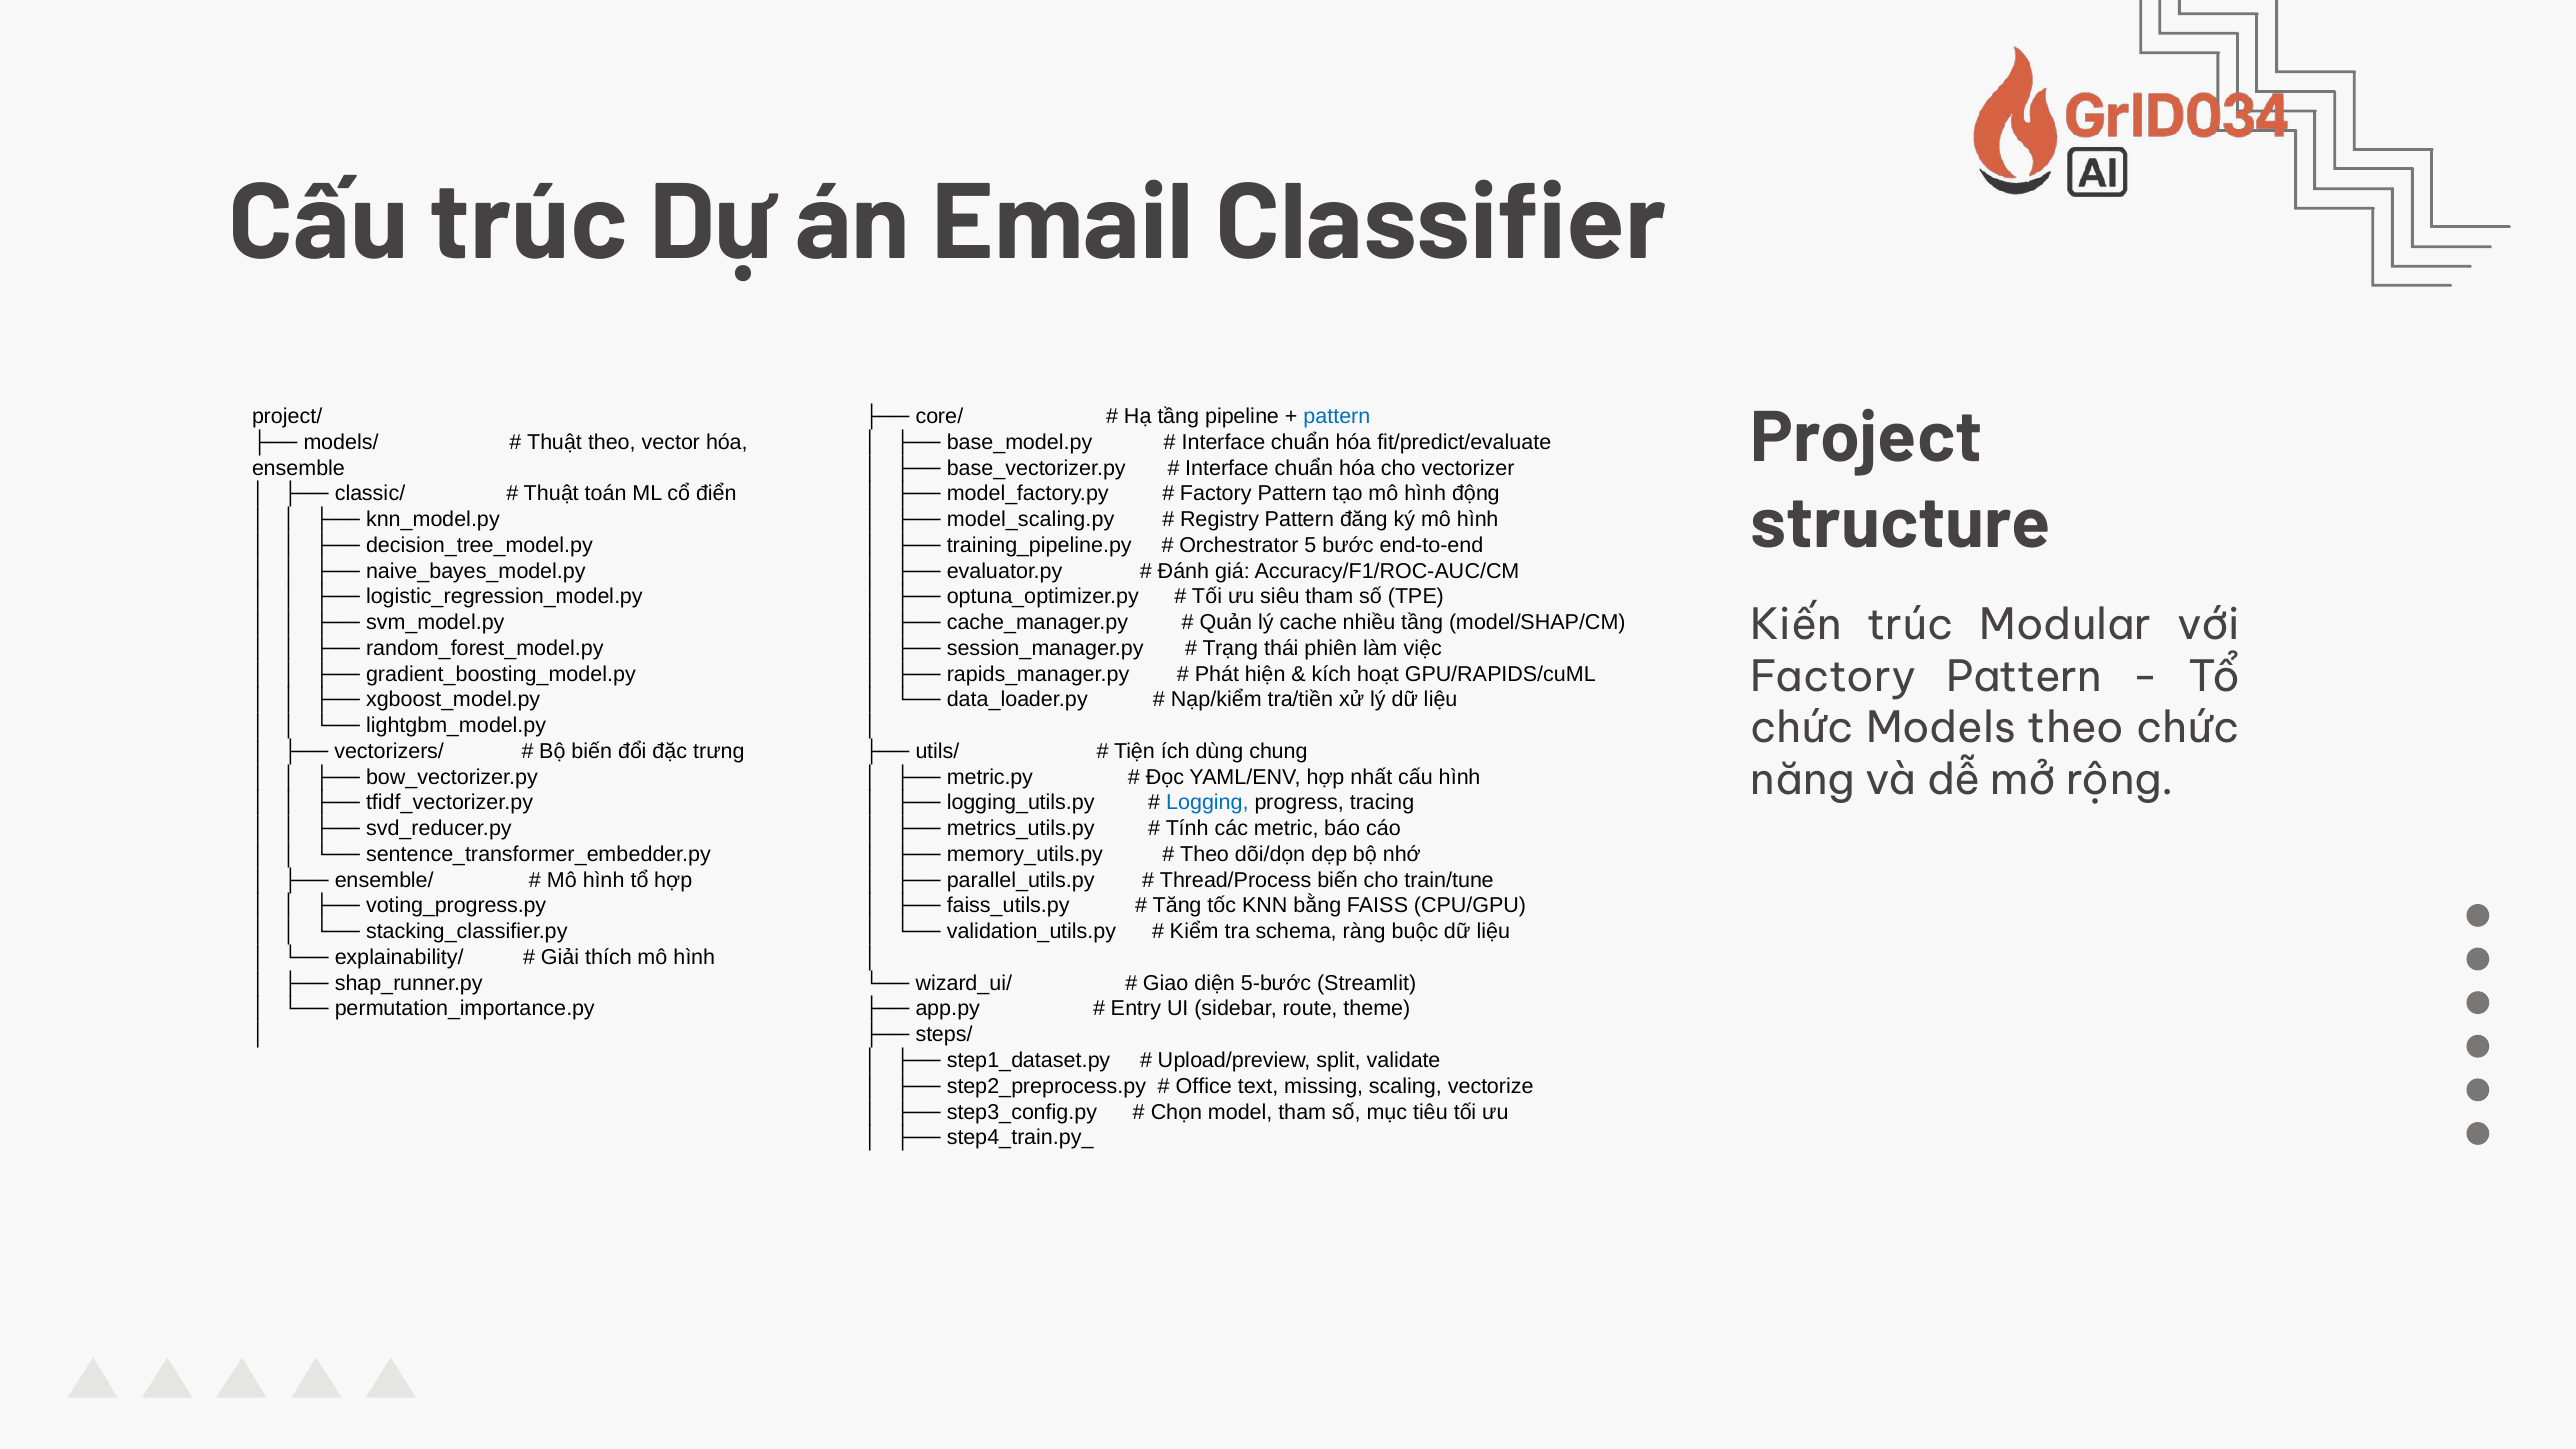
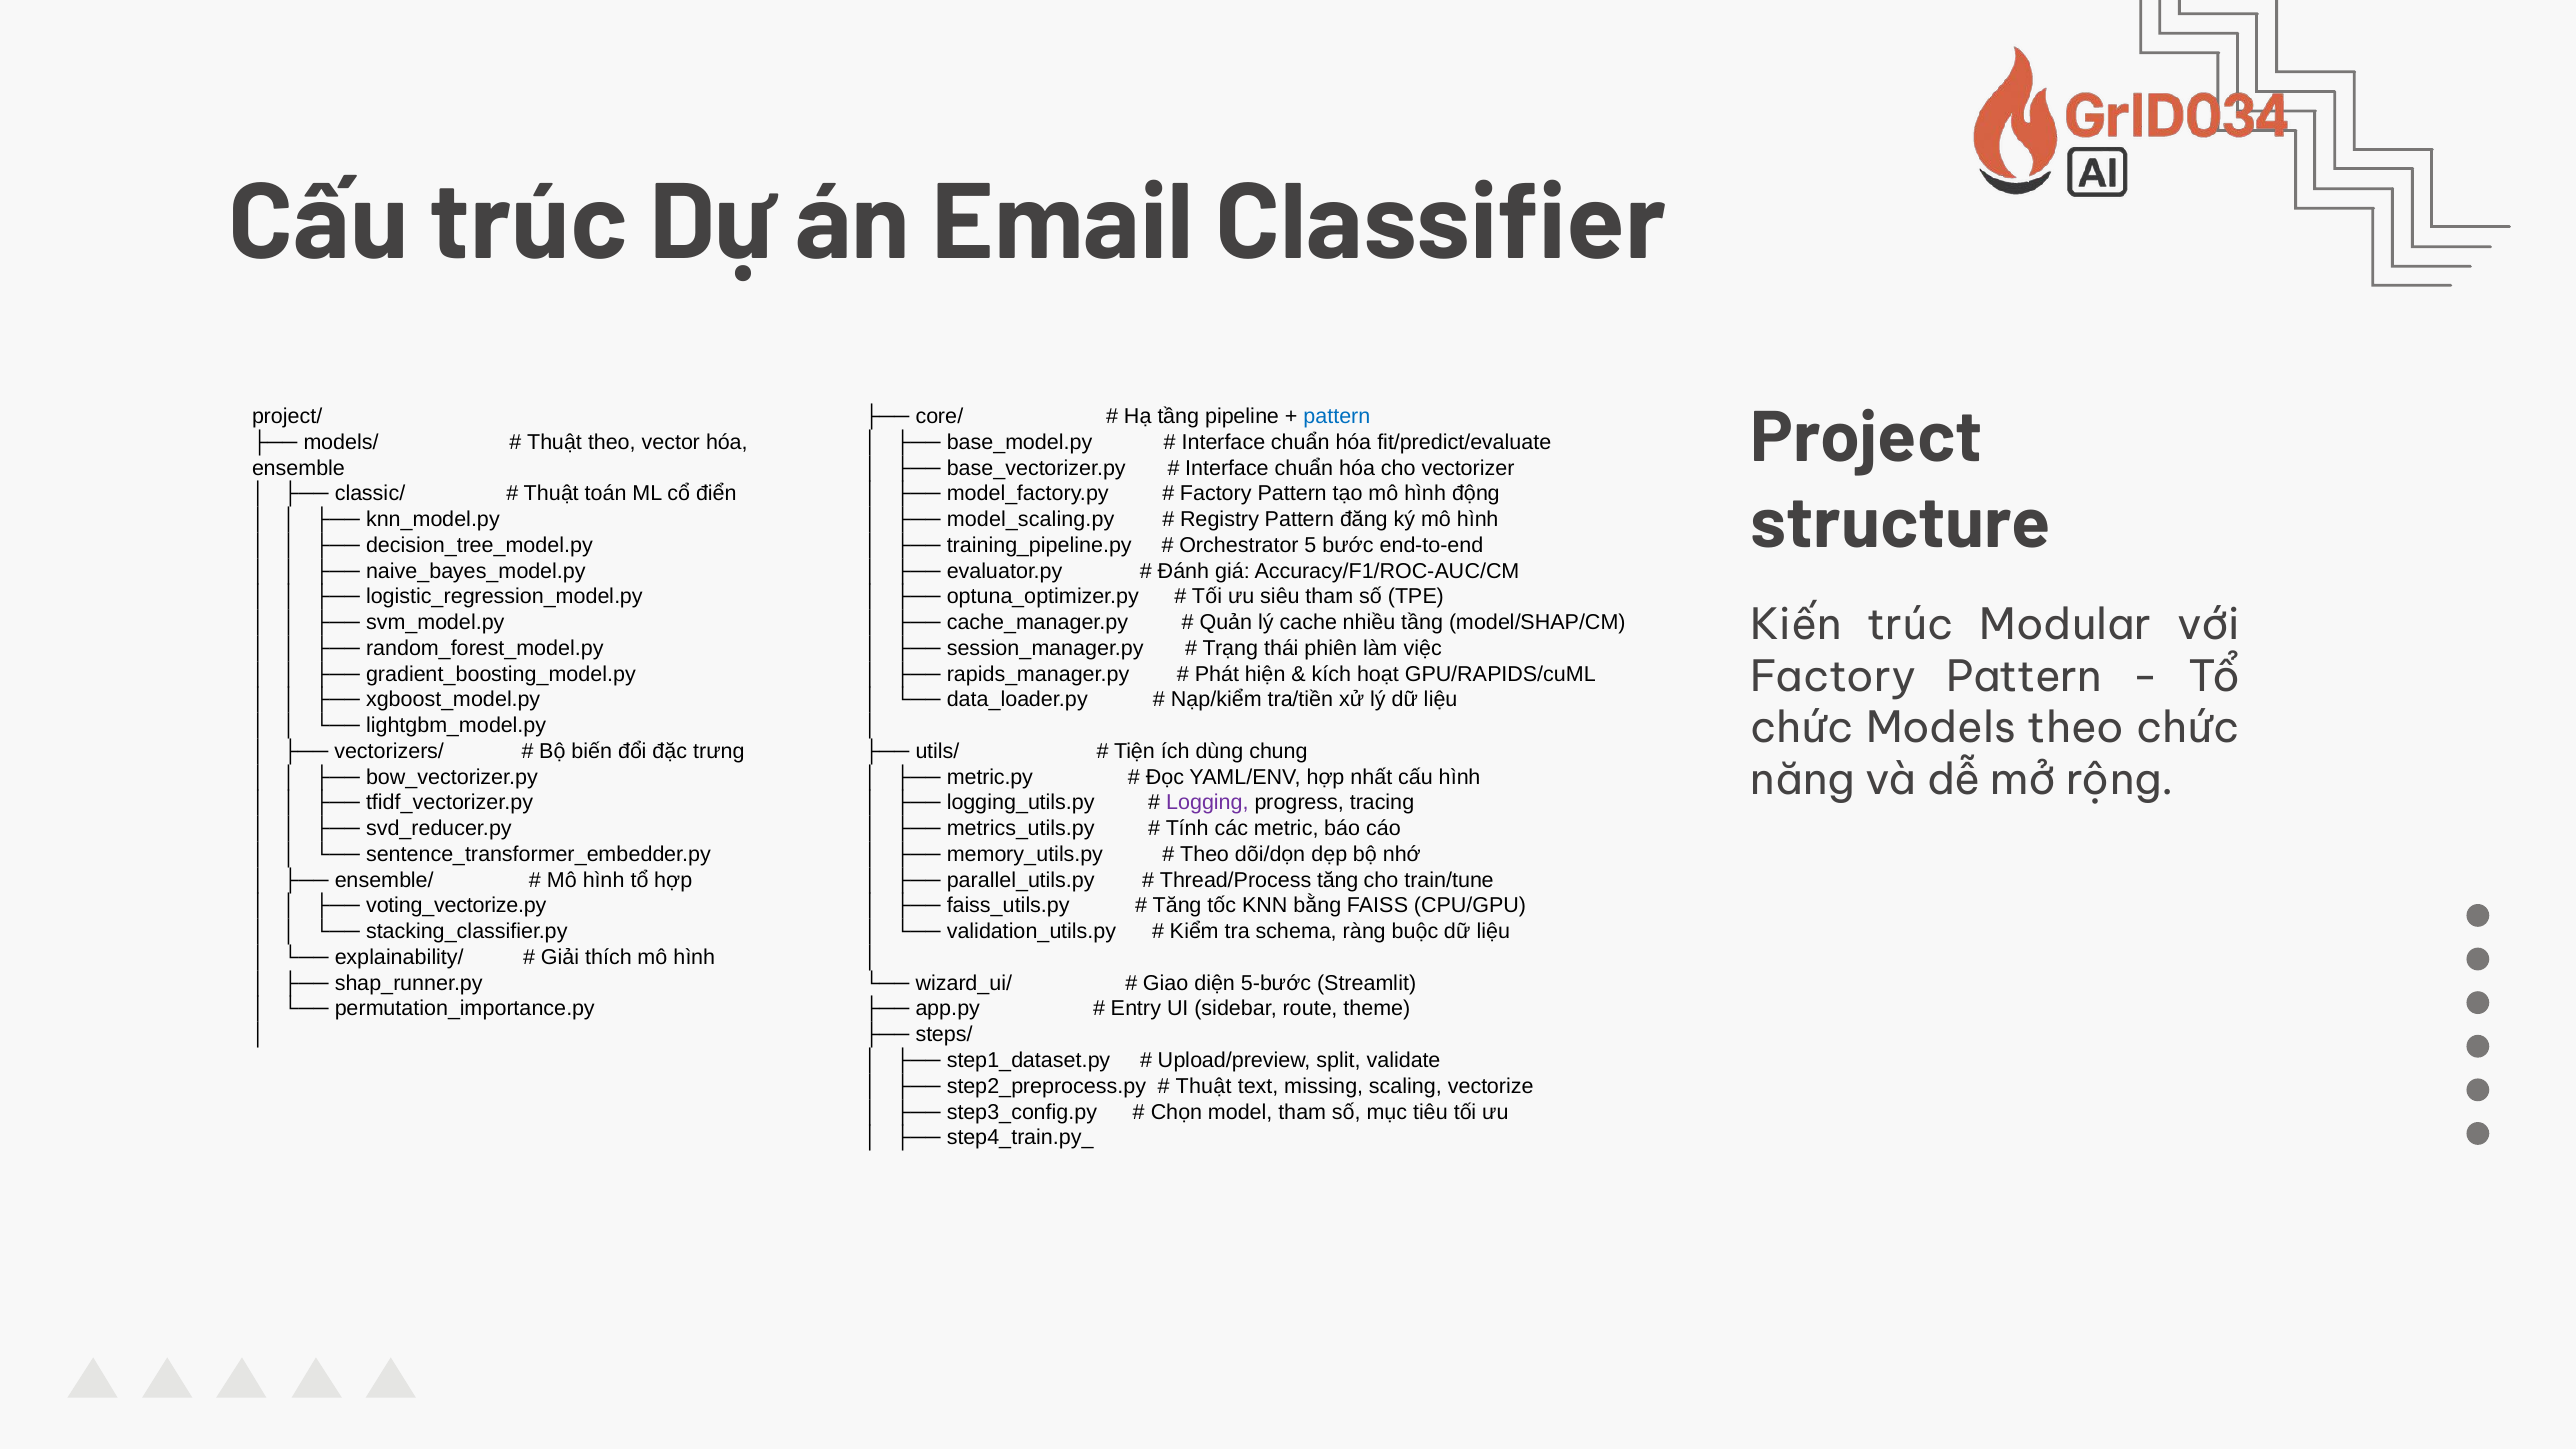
Logging colour: blue -> purple (1207, 803)
Thread/Process biến: biến -> tăng (1338, 880)
voting_progress.py: voting_progress.py -> voting_vectorize.py (456, 906)
Office: Office -> Thuật (1204, 1086)
